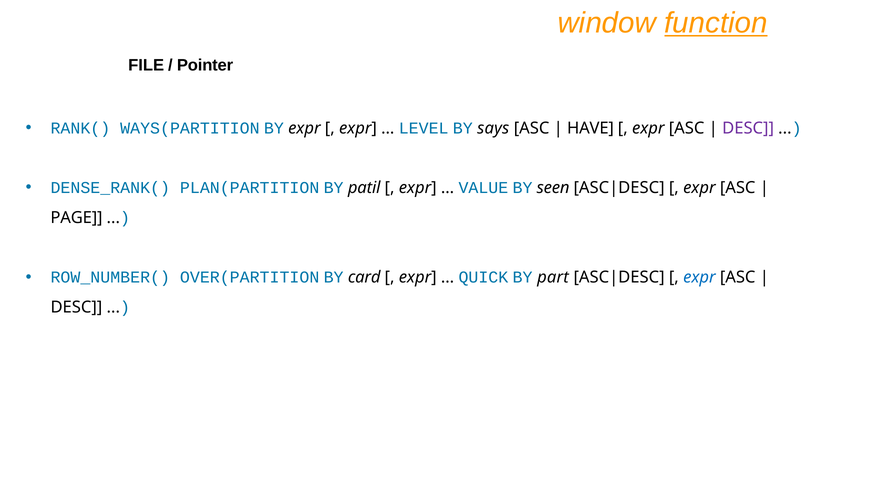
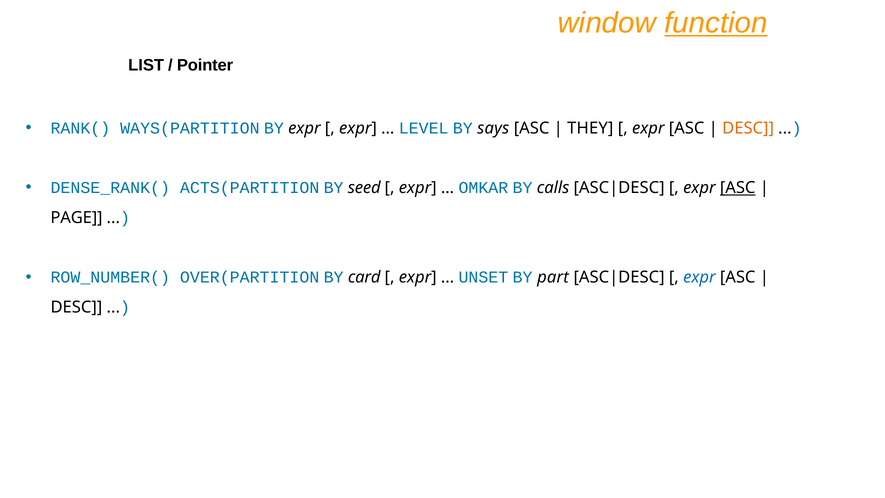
FILE: FILE -> LIST (146, 65)
HAVE: HAVE -> THEY (590, 128)
DESC colour: purple -> orange (748, 128)
PLAN(PARTITION: PLAN(PARTITION -> ACTS(PARTITION (250, 188)
patil: patil -> seed (364, 188)
VALUE: VALUE -> OMKAR (483, 188)
seen: seen -> calls (553, 188)
ASC underline: none -> present (738, 188)
QUICK: QUICK -> UNSET (483, 277)
